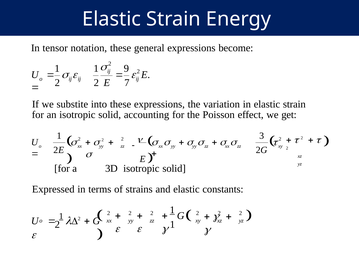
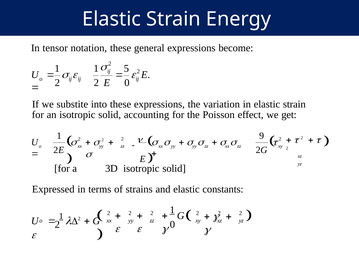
9: 9 -> 5 (126, 68)
E 7: 7 -> 0 (127, 83)
3: 3 -> 9 (262, 136)
2 1: 1 -> 0 (172, 225)
